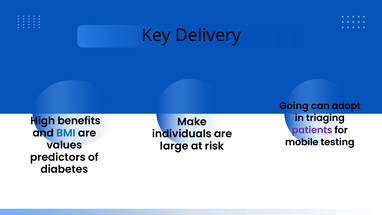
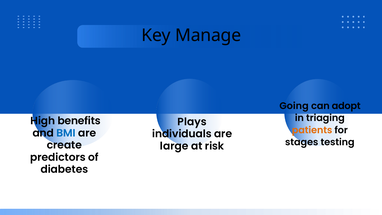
Delivery: Delivery -> Manage (208, 35)
Make: Make -> Plays (192, 122)
patients colour: purple -> orange (312, 130)
mobile: mobile -> stages (302, 142)
values: values -> create (64, 145)
